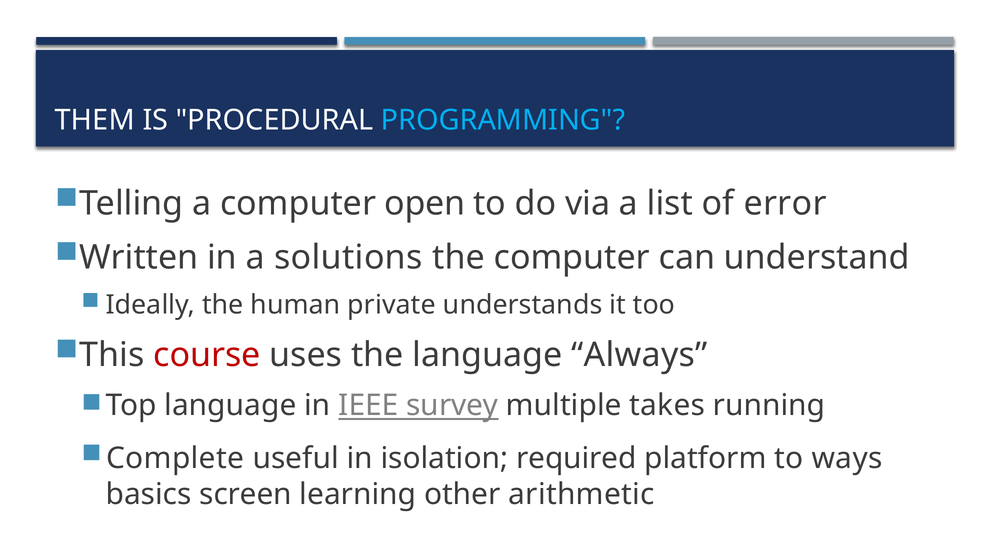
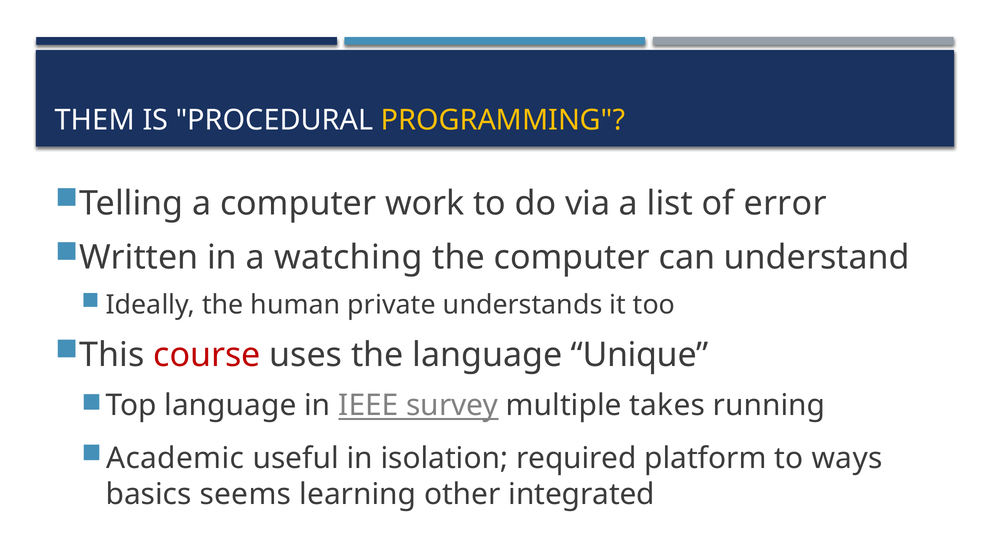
PROGRAMMING colour: light blue -> yellow (503, 120)
open: open -> work (425, 204)
solutions: solutions -> watching (348, 257)
Always: Always -> Unique (640, 355)
Complete: Complete -> Academic (175, 458)
screen: screen -> seems (245, 494)
arithmetic: arithmetic -> integrated (582, 494)
